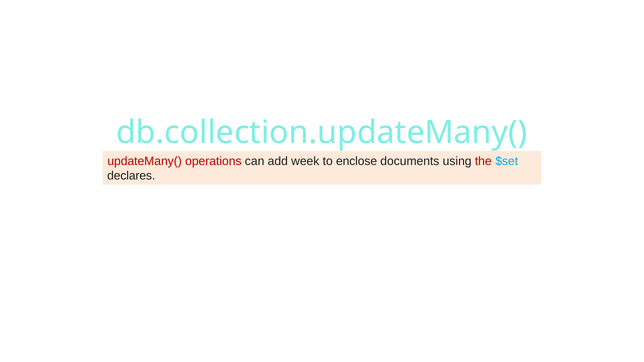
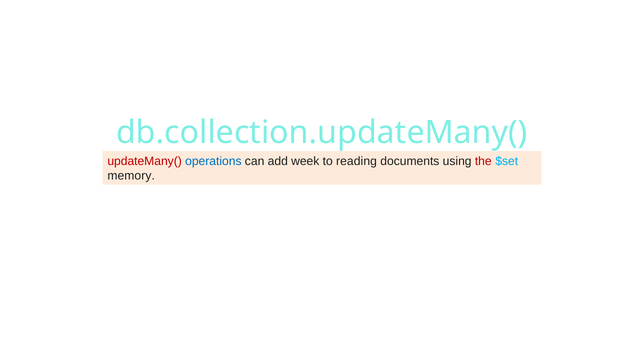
operations colour: red -> blue (213, 162)
enclose: enclose -> reading (356, 162)
declares: declares -> memory (131, 176)
